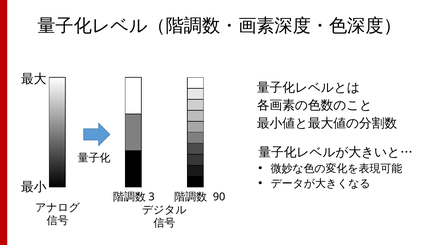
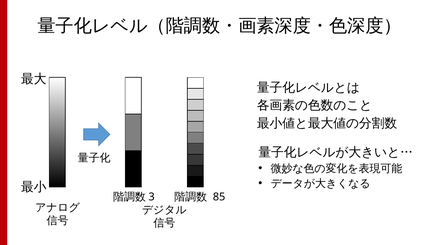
90: 90 -> 85 (219, 197)
